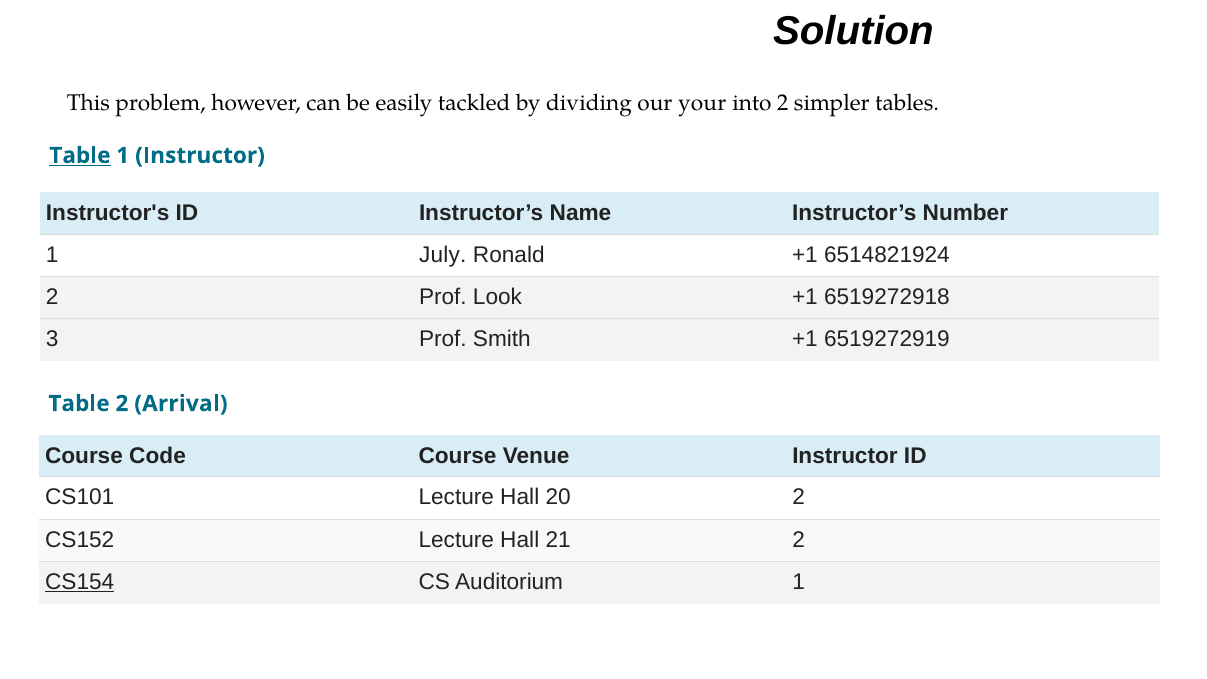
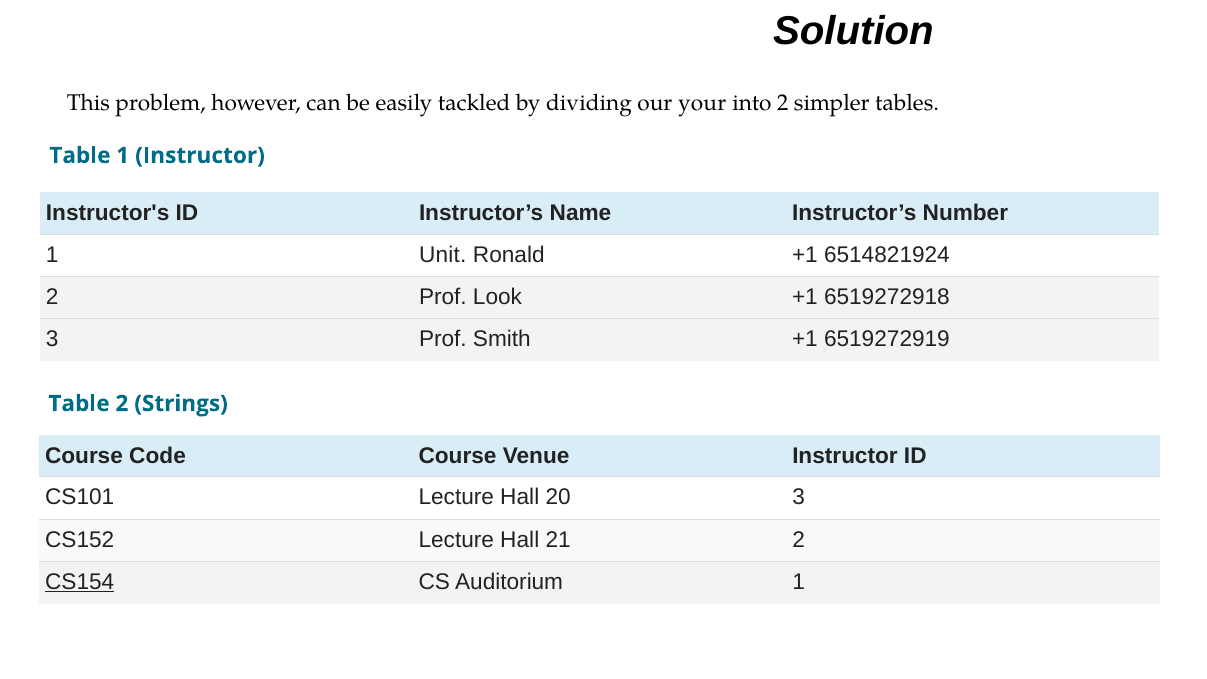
Table underline: present -> none (80, 155)
July: July -> Unit (443, 255)
Arrival: Arrival -> Strings (181, 404)
20 2: 2 -> 3 (799, 497)
